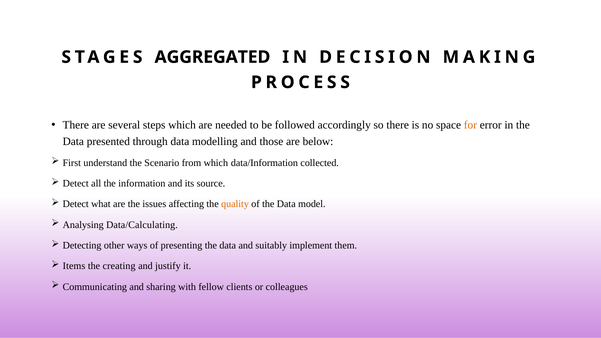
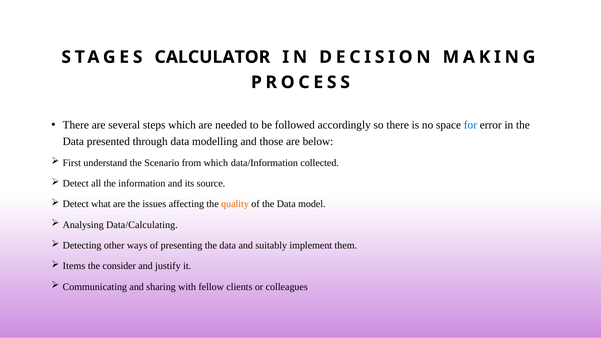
AGGREGATED: AGGREGATED -> CALCULATOR (212, 57)
for colour: orange -> blue (470, 125)
creating: creating -> consider (119, 266)
